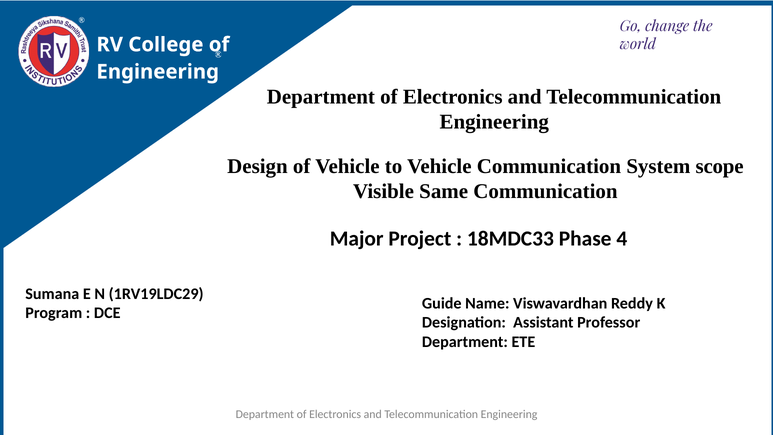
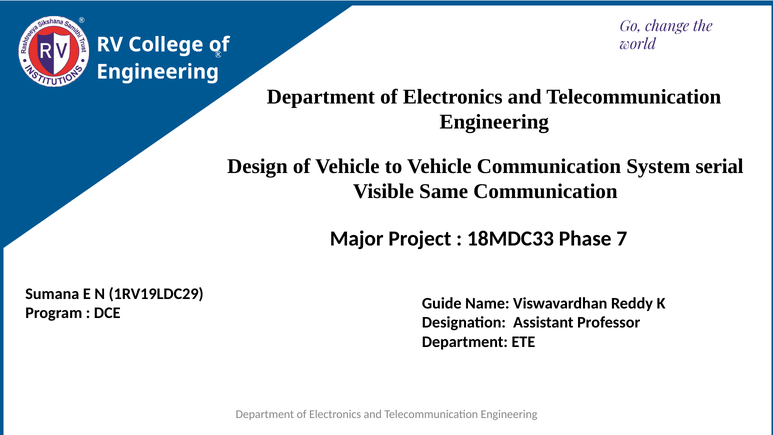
scope: scope -> serial (720, 166)
4: 4 -> 7 (622, 239)
